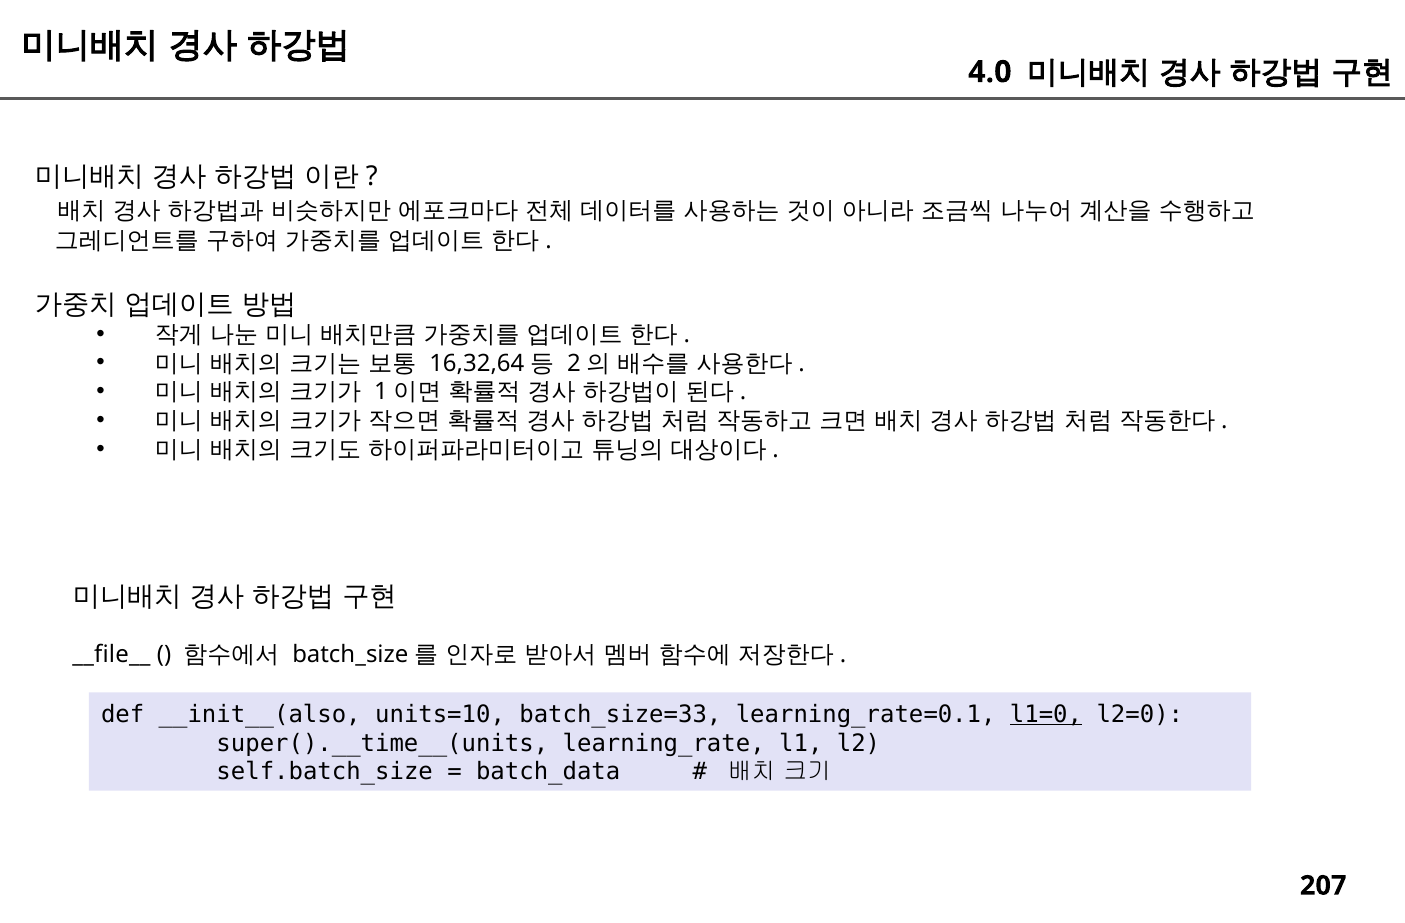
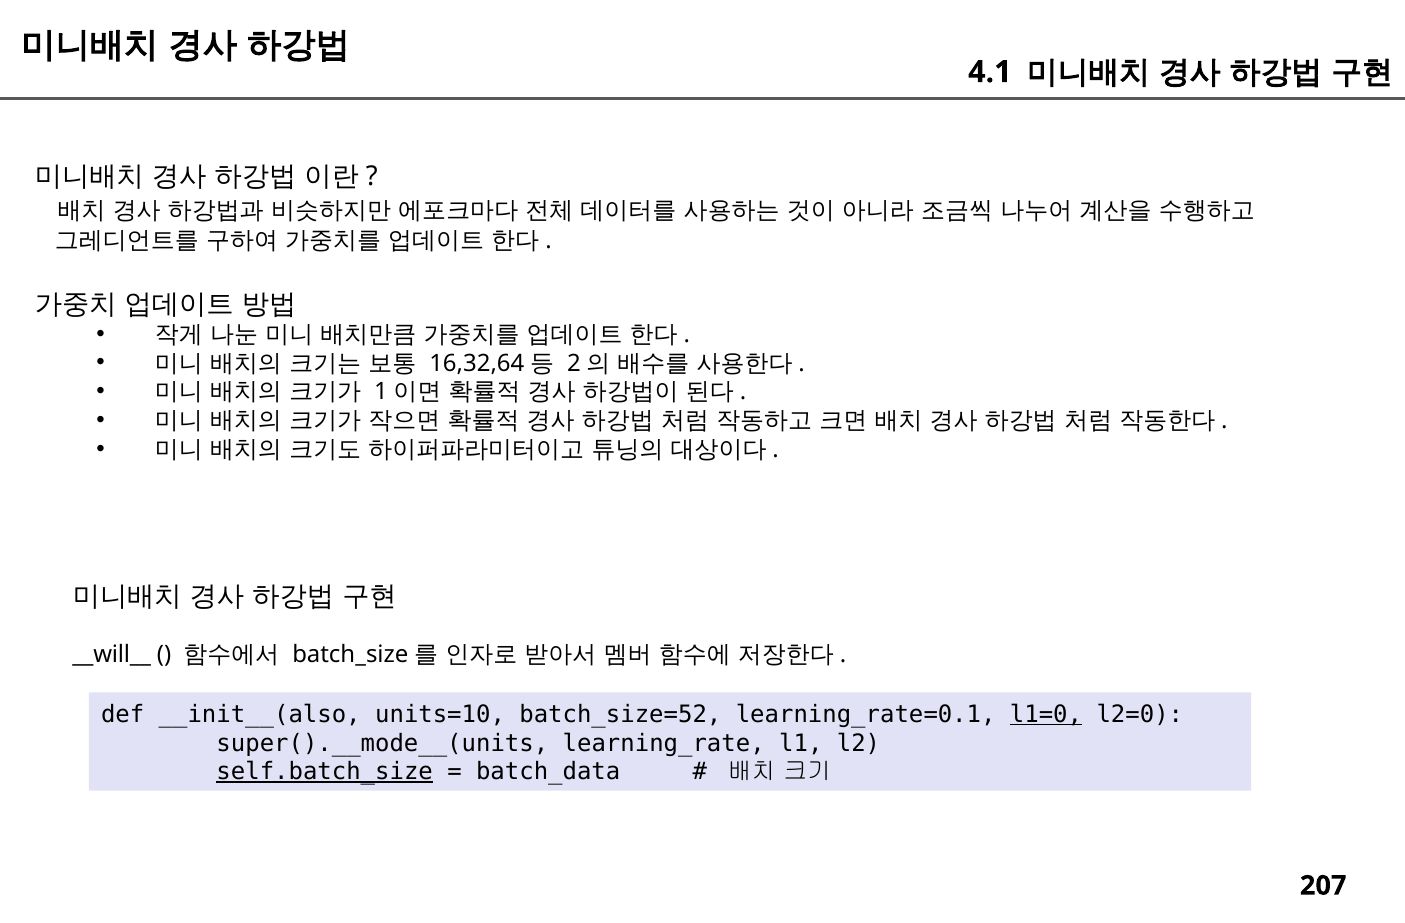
4.0: 4.0 -> 4.1 (990, 72)
__file__: __file__ -> __will__ (112, 655)
batch_size=33: batch_size=33 -> batch_size=52 (620, 714)
super().__time__(units: super().__time__(units -> super().__mode__(units (382, 743)
self.batch_size underline: none -> present (325, 772)
